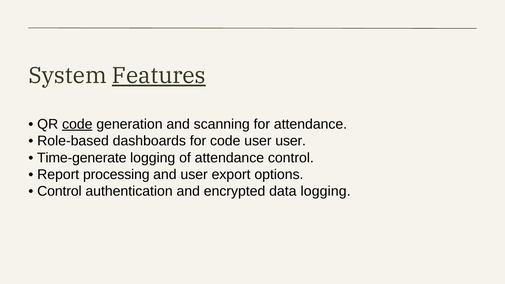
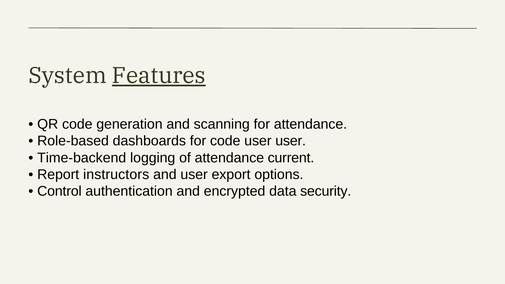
code underline: present -> none (77, 124)
Time-generate: Time-generate -> Time-backend (82, 158)
attendance control: control -> current (291, 158)
processing: processing -> instructors (116, 175)
data logging: logging -> security (326, 191)
